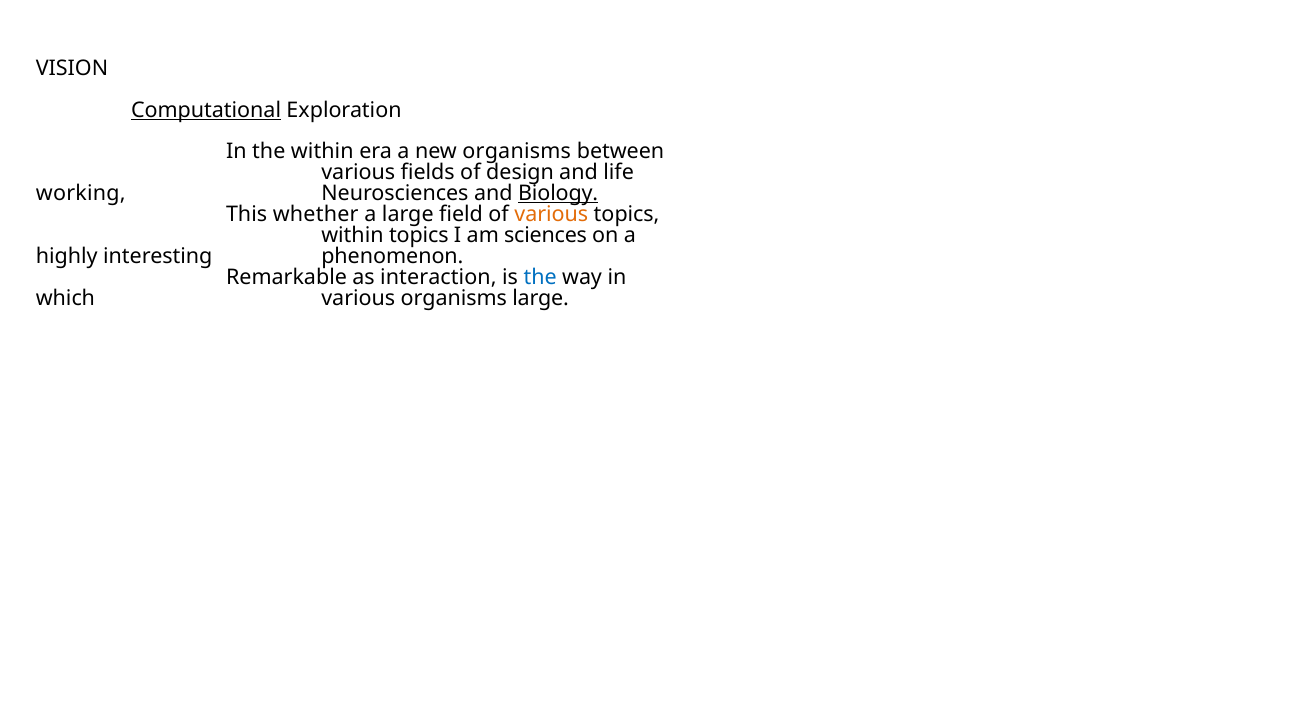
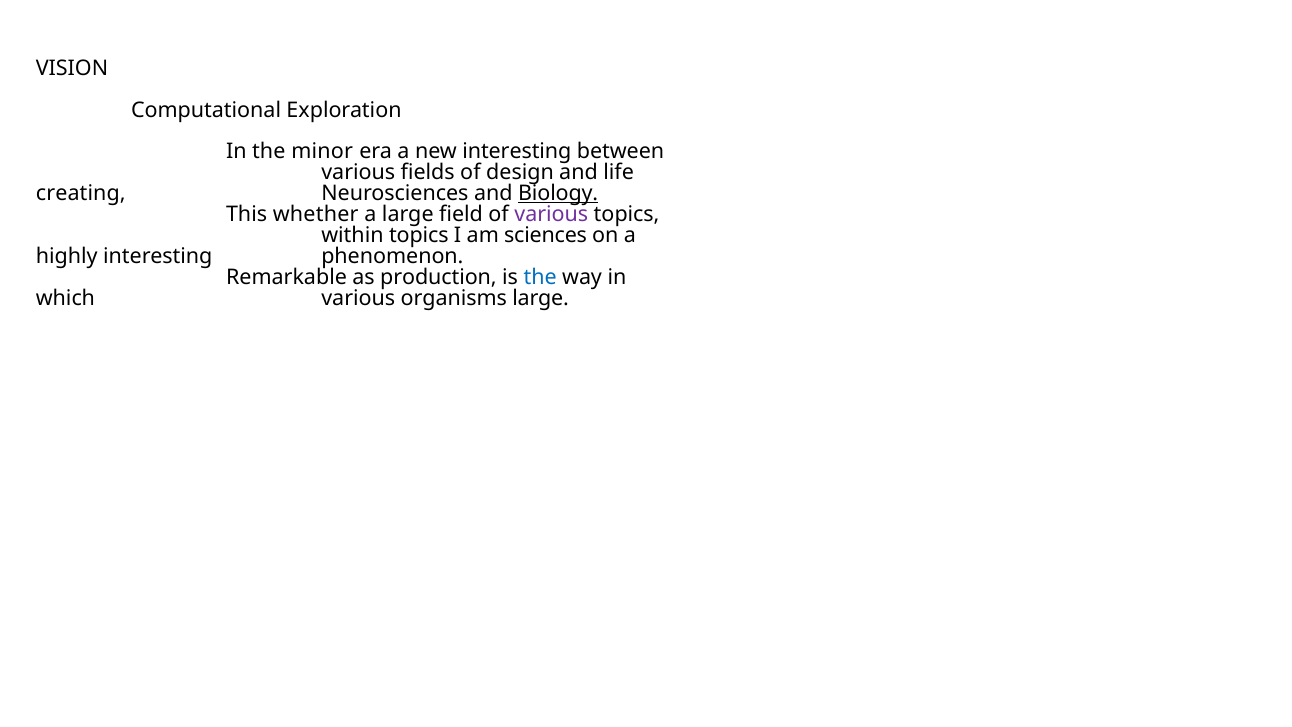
Computational underline: present -> none (206, 110)
the within: within -> minor (322, 152)
new organisms: organisms -> interesting (517, 152)
working: working -> creating (81, 193)
various colour: orange -> purple (551, 214)
interaction: interaction -> production (438, 277)
